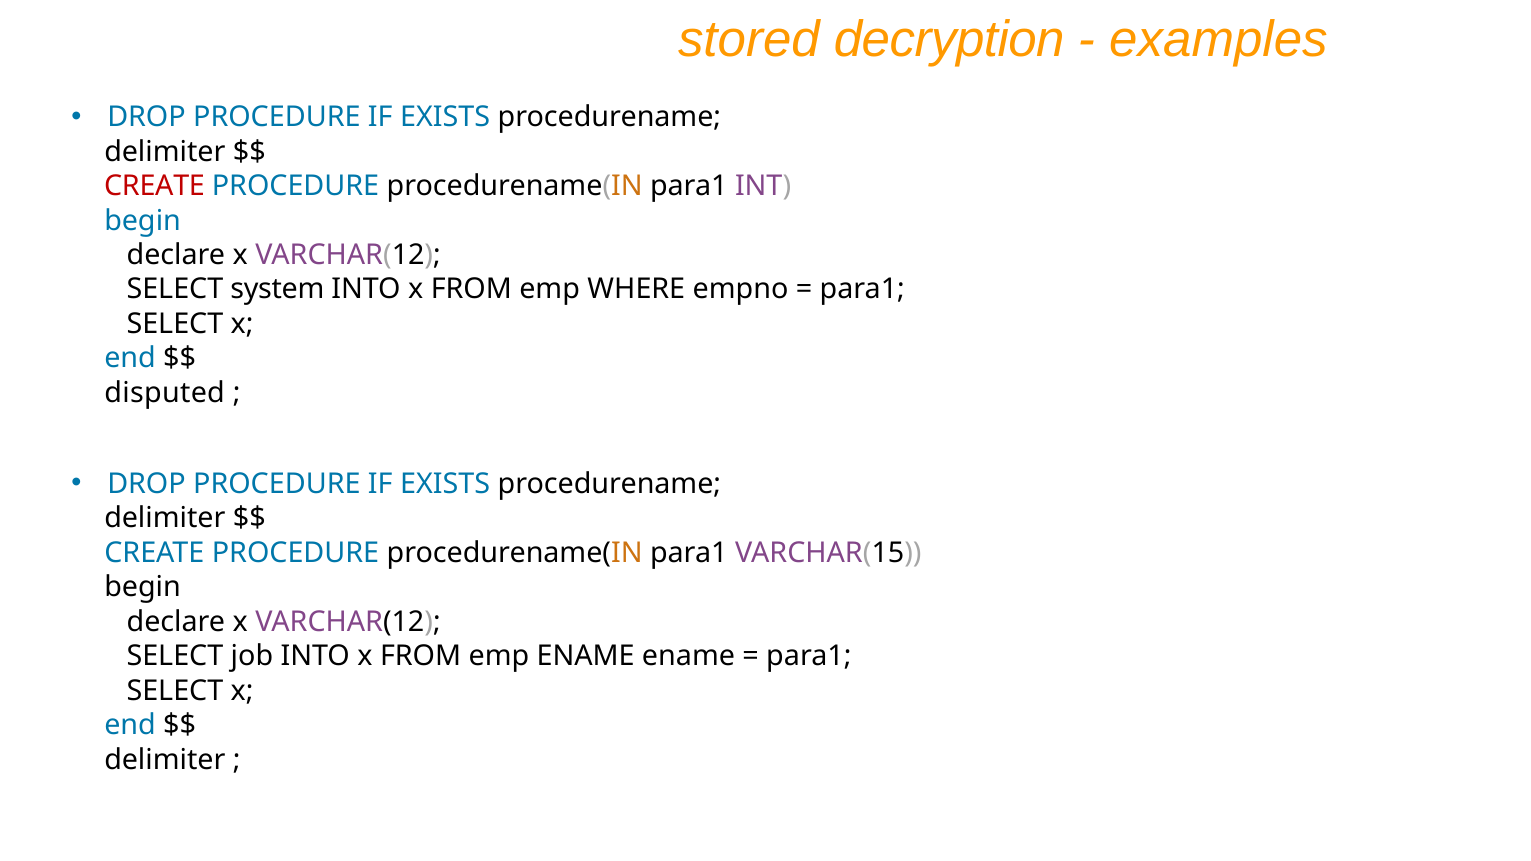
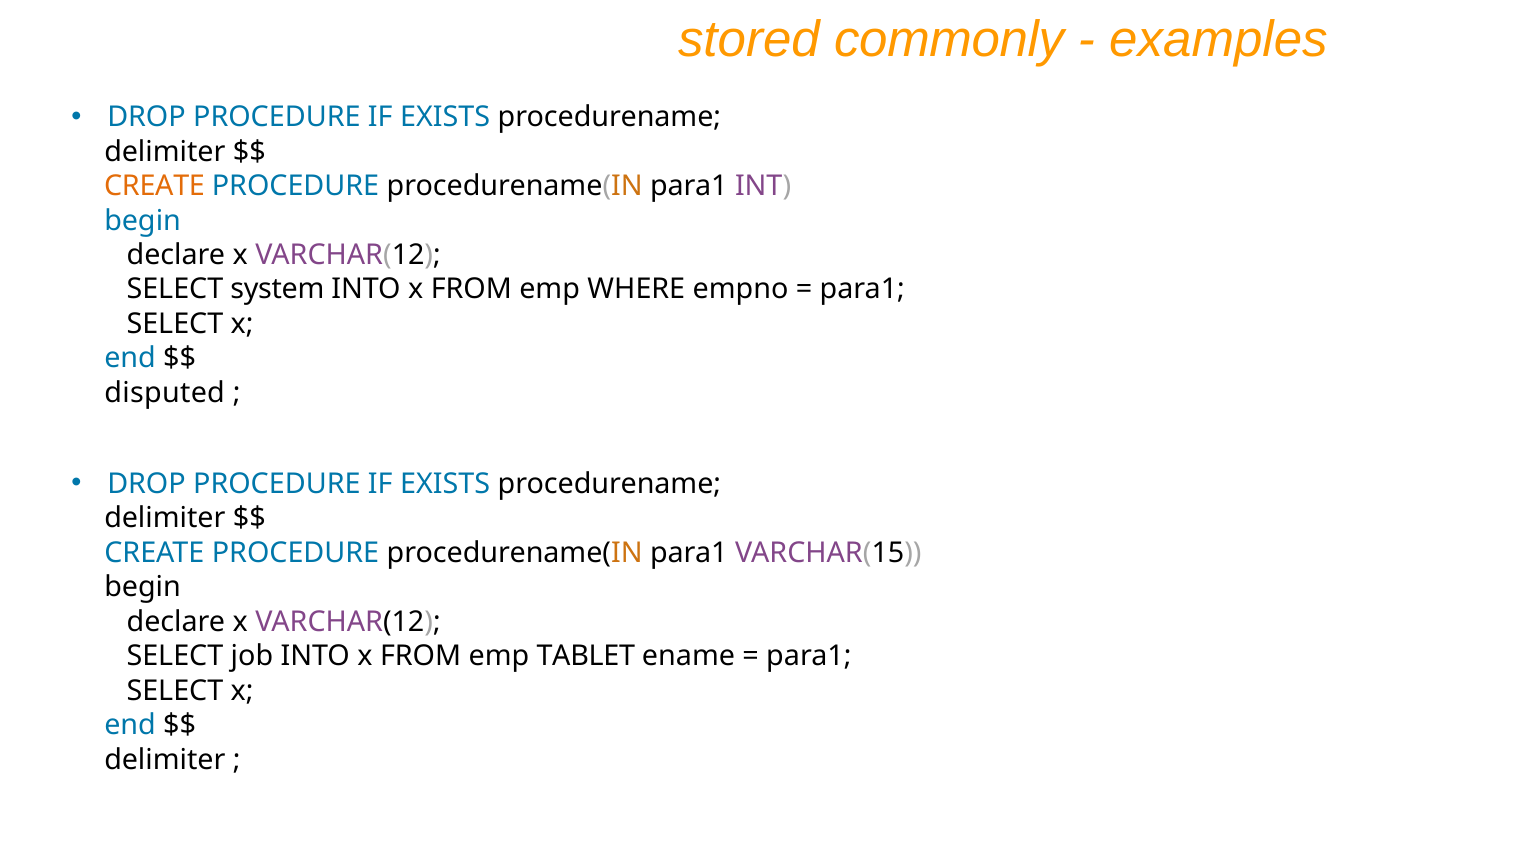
decryption: decryption -> commonly (949, 40)
CREATE colour: red -> orange (155, 186)
emp ENAME: ENAME -> TABLET (586, 656)
